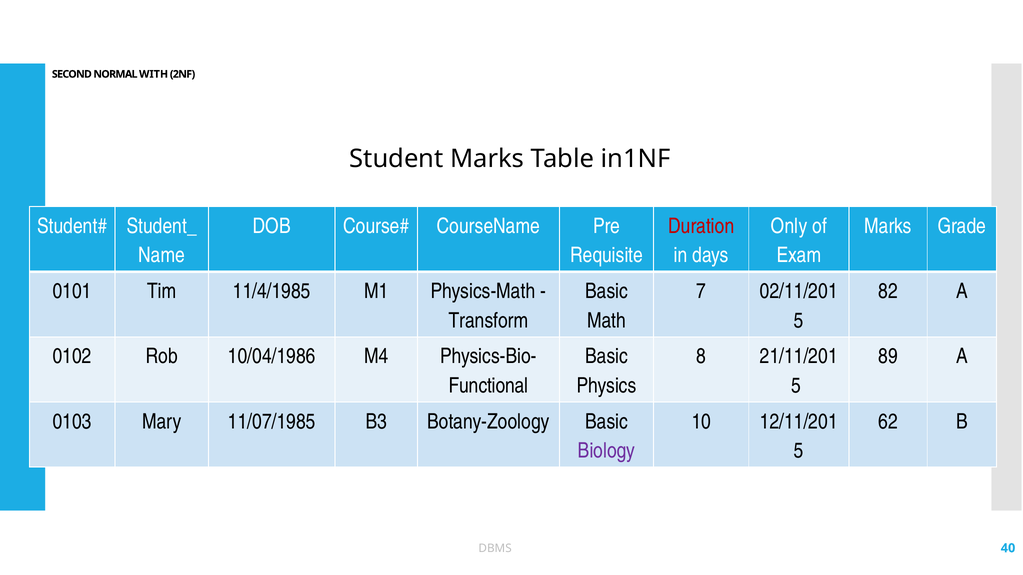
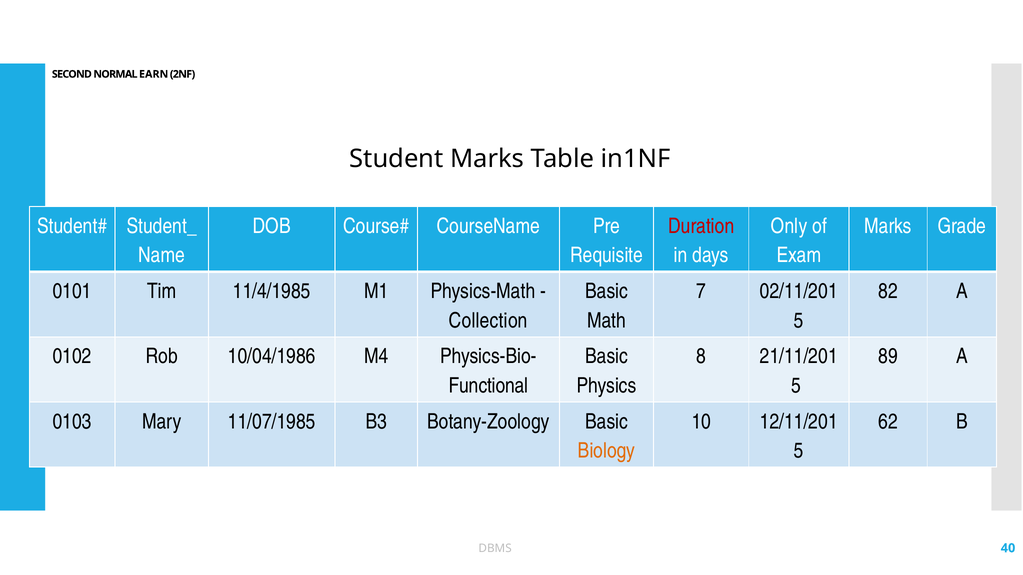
WITH: WITH -> EARN (154, 74)
Transform: Transform -> Collection (488, 321)
Biology colour: purple -> orange (607, 451)
